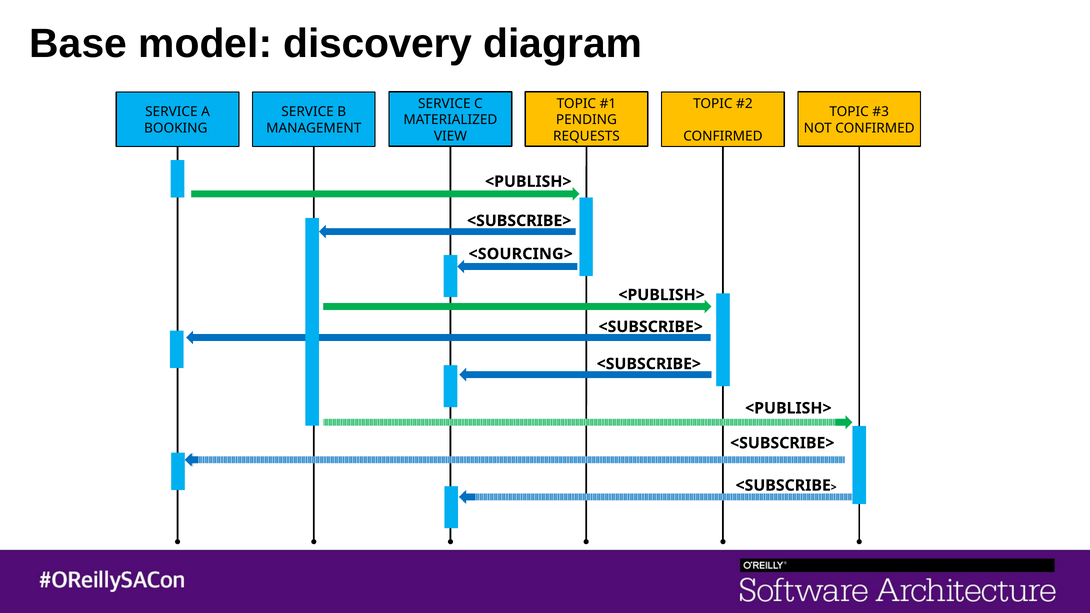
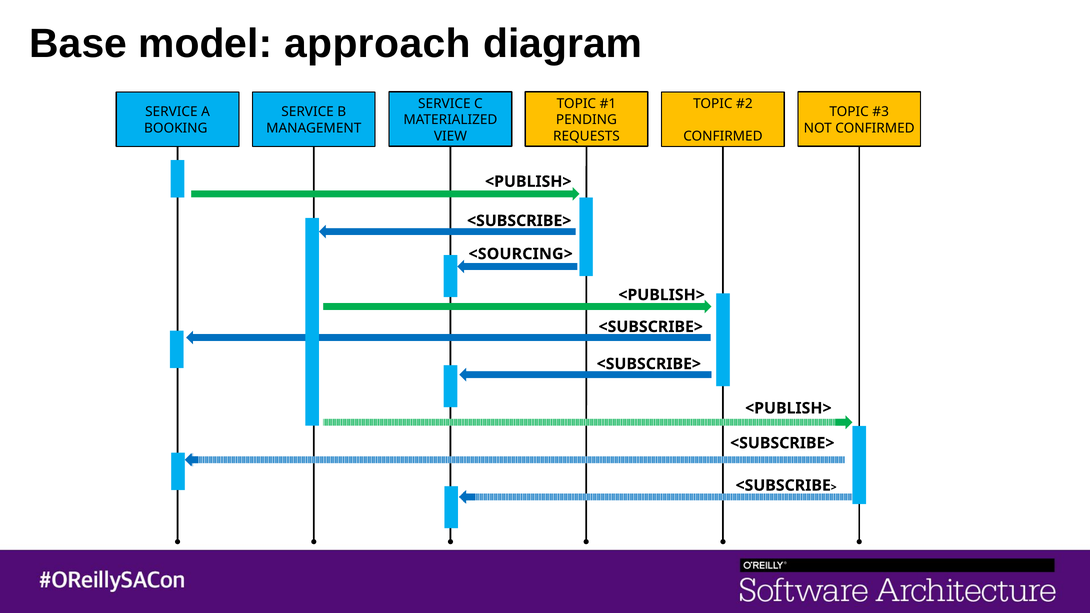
discovery: discovery -> approach (377, 44)
